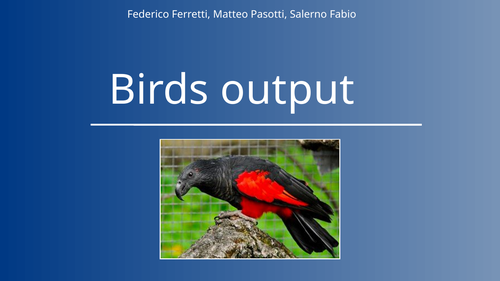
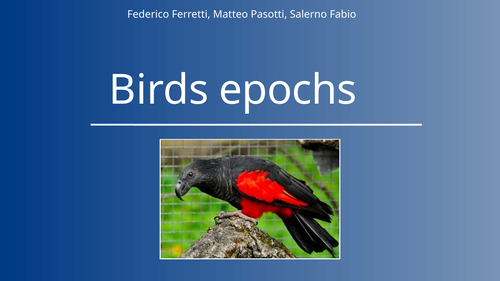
output: output -> epochs (288, 90)
